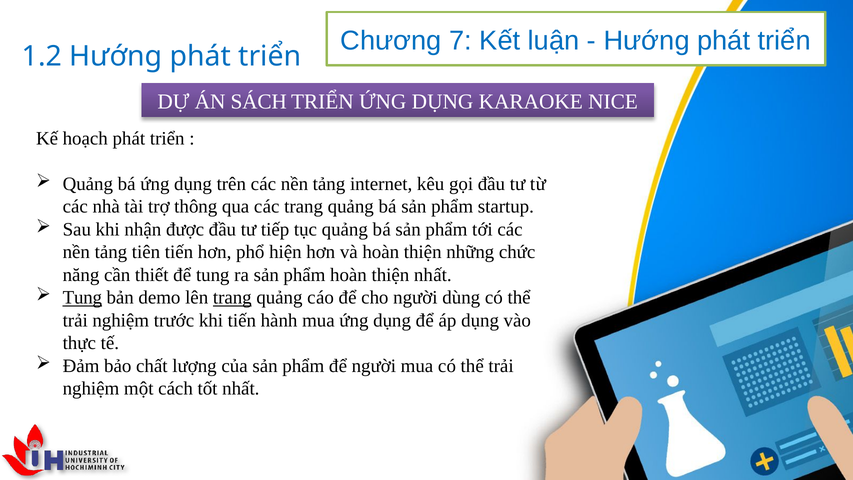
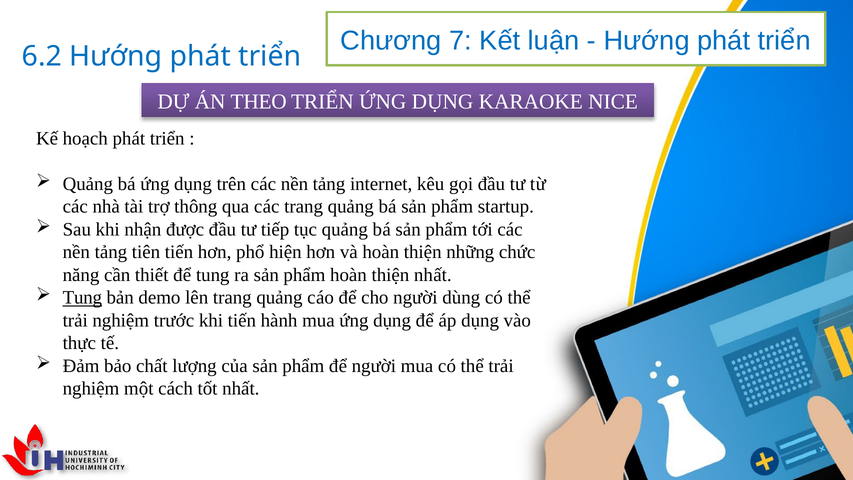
1.2: 1.2 -> 6.2 (42, 56)
SÁCH: SÁCH -> THEO (259, 102)
trang underline: present -> none (232, 298)
